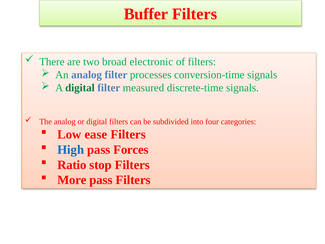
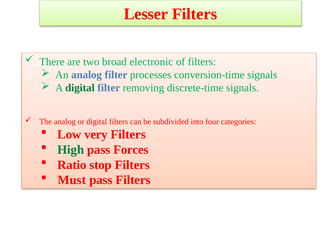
Buffer: Buffer -> Lesser (146, 14)
measured: measured -> removing (143, 88)
ease: ease -> very (96, 134)
High colour: blue -> green (71, 149)
More: More -> Must (72, 180)
